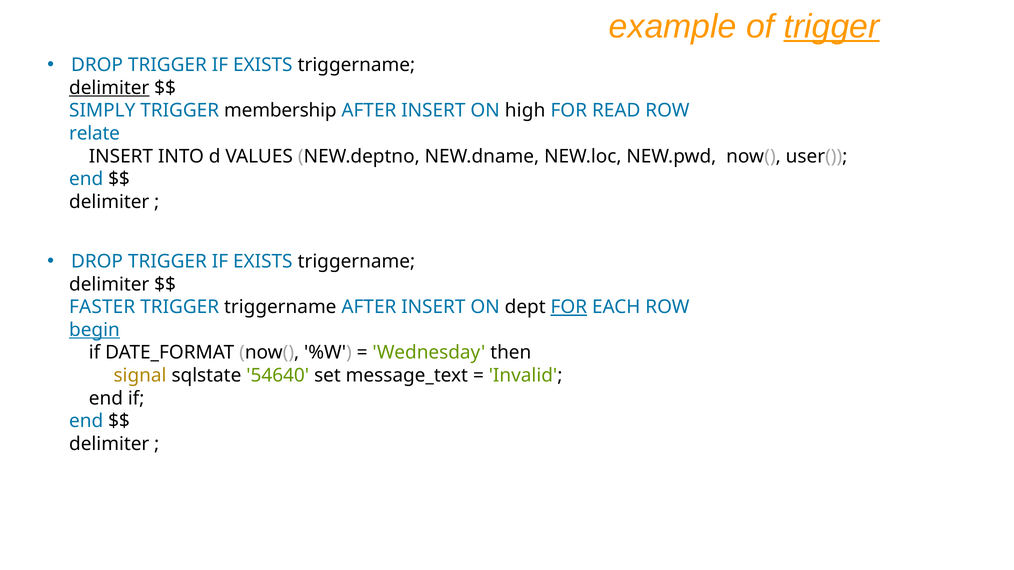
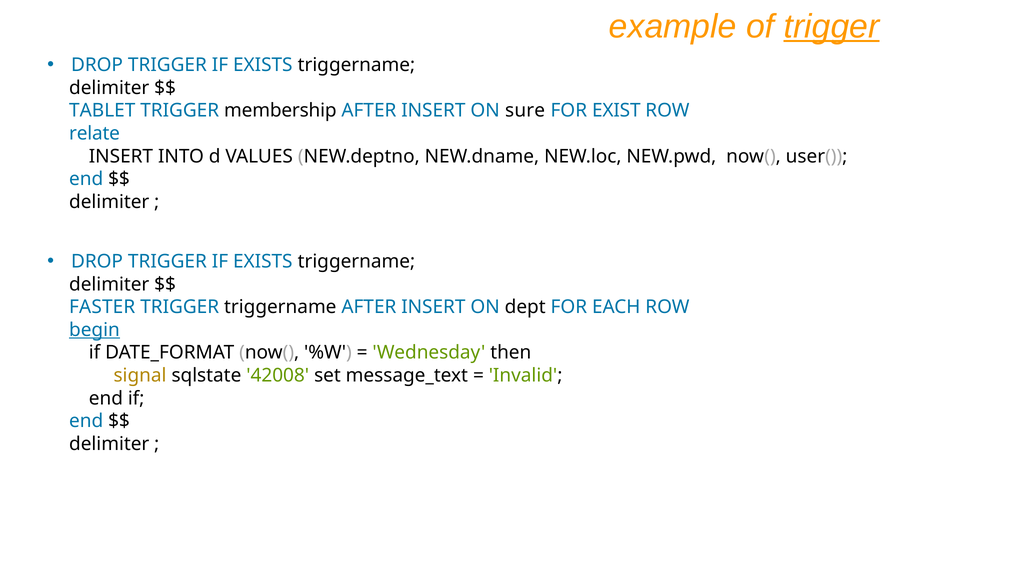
delimiter underline: present -> none (109, 88)
SIMPLY: SIMPLY -> TABLET (102, 111)
high: high -> sure (525, 111)
READ: READ -> EXIST (616, 111)
FOR underline: present -> none (569, 307)
54640: 54640 -> 42008 (278, 376)
